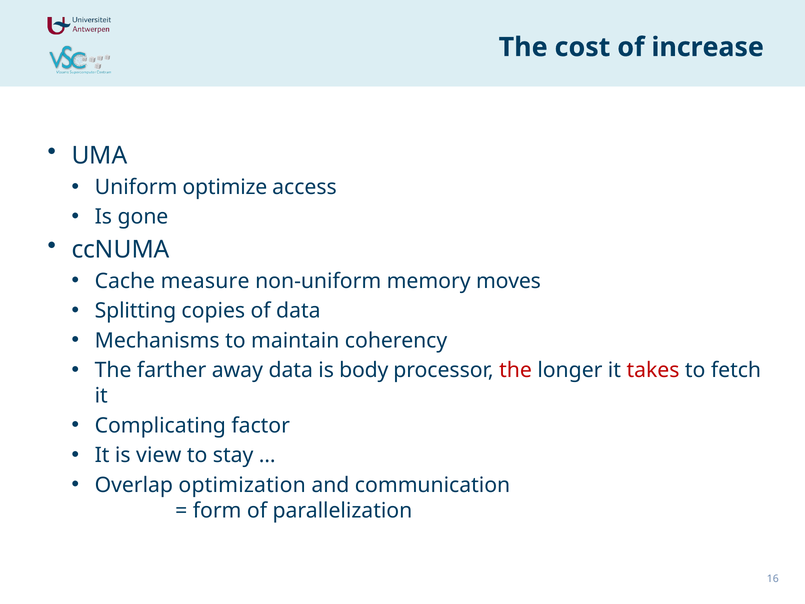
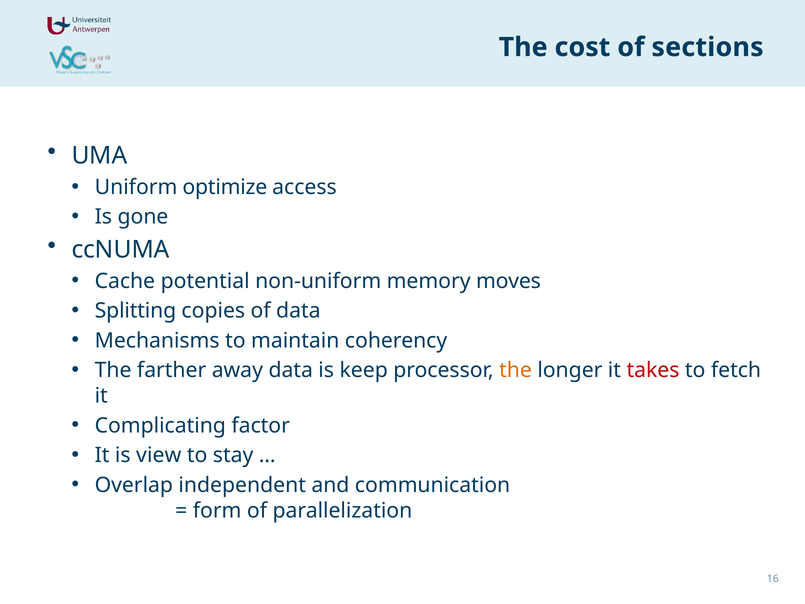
increase: increase -> sections (708, 47)
measure: measure -> potential (205, 281)
body: body -> keep (364, 370)
the colour: red -> orange (516, 370)
optimization: optimization -> independent (242, 485)
